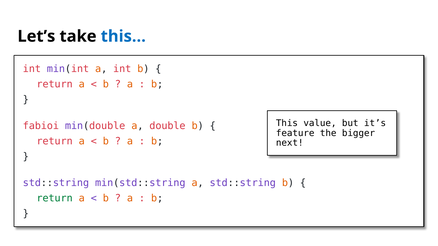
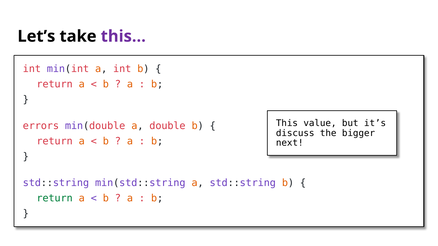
this… colour: blue -> purple (123, 36)
fabioi: fabioi -> errors (41, 126)
feature: feature -> discuss (295, 133)
